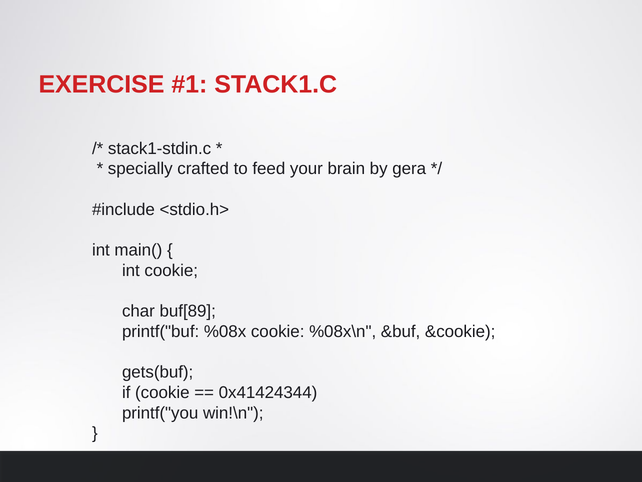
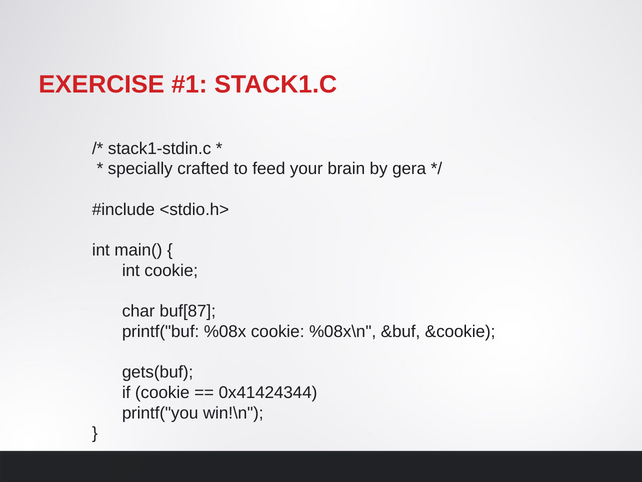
buf[89: buf[89 -> buf[87 (188, 311)
